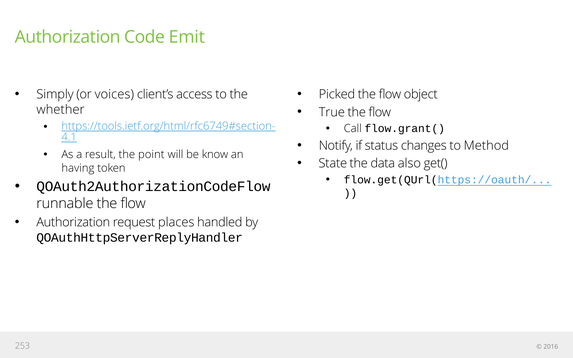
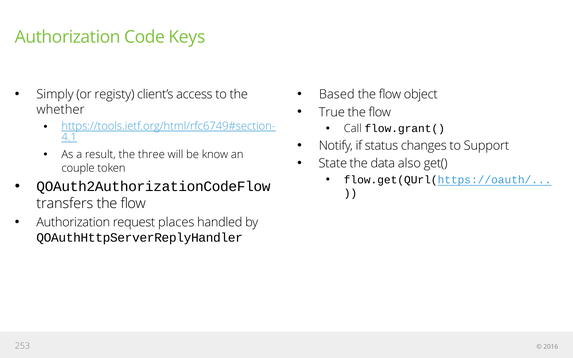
Emit: Emit -> Keys (187, 37)
voices: voices -> registy (114, 94)
Picked: Picked -> Based (337, 94)
Method: Method -> Support (486, 146)
point: point -> three (151, 155)
having: having -> couple (78, 168)
runnable: runnable -> transfers (65, 204)
